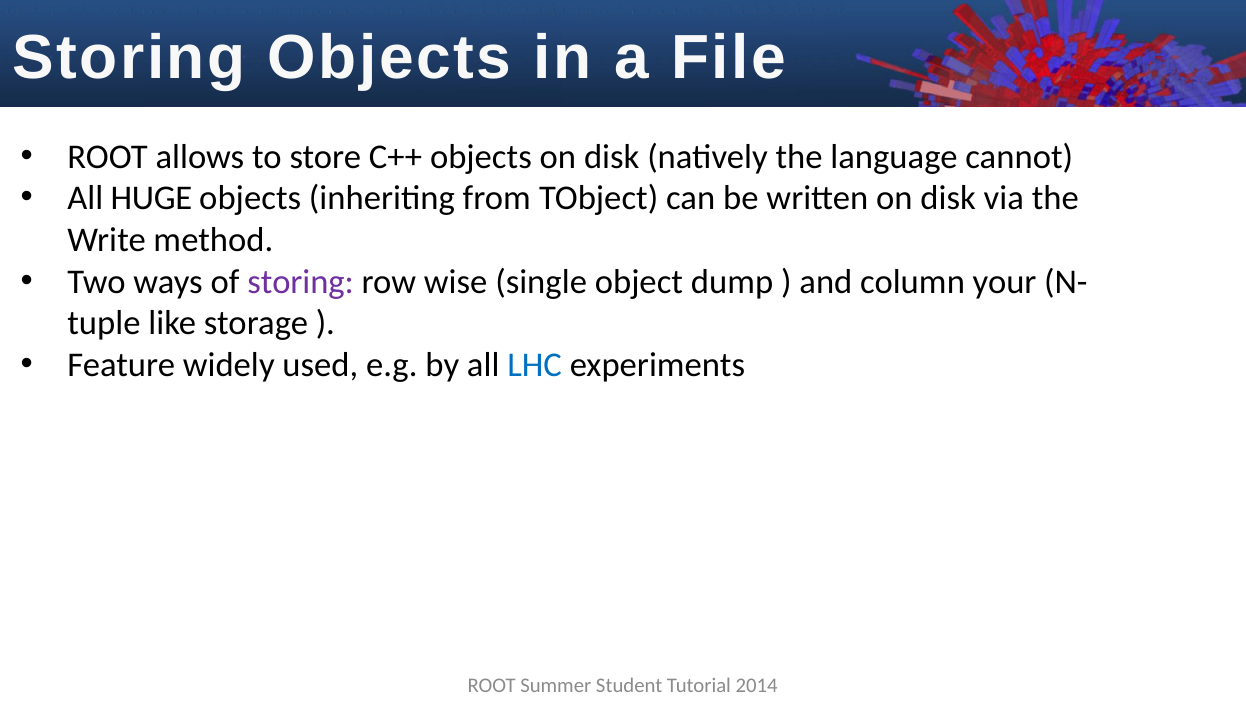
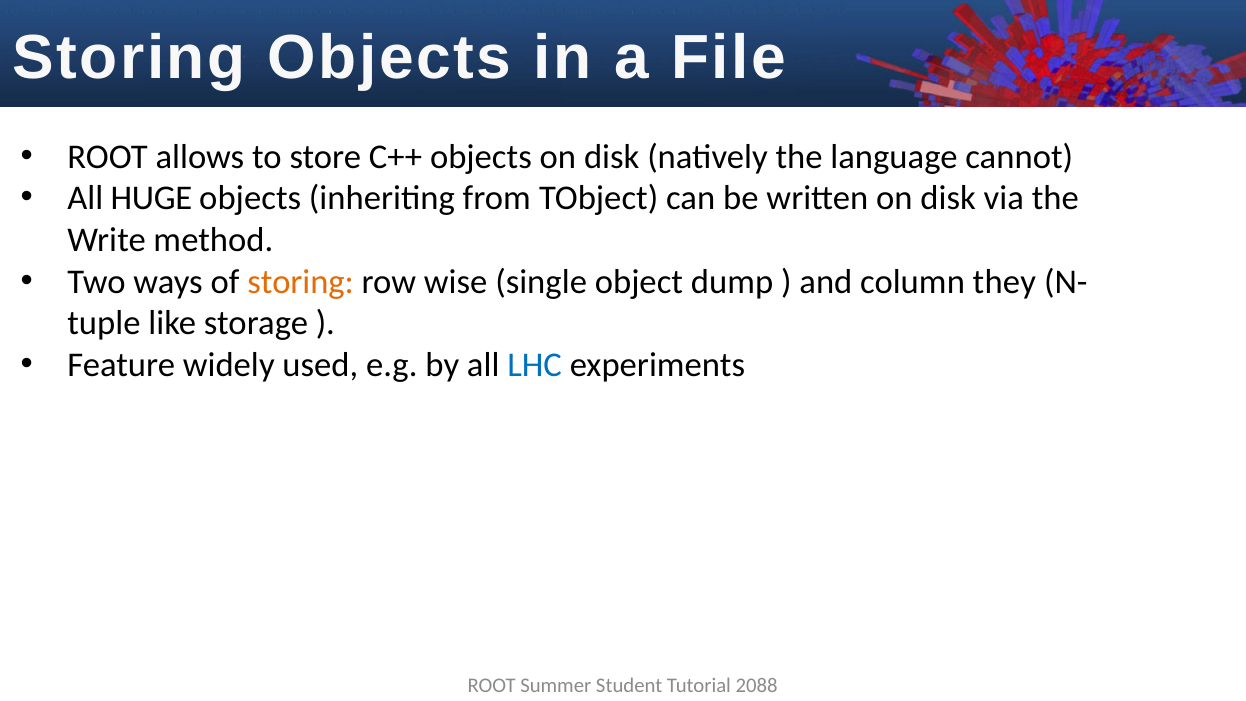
storing colour: purple -> orange (301, 282)
your: your -> they (1004, 282)
2014: 2014 -> 2088 (757, 685)
